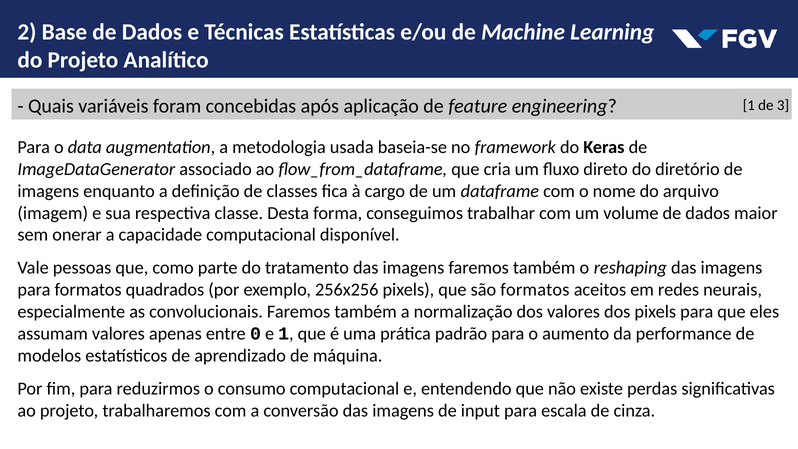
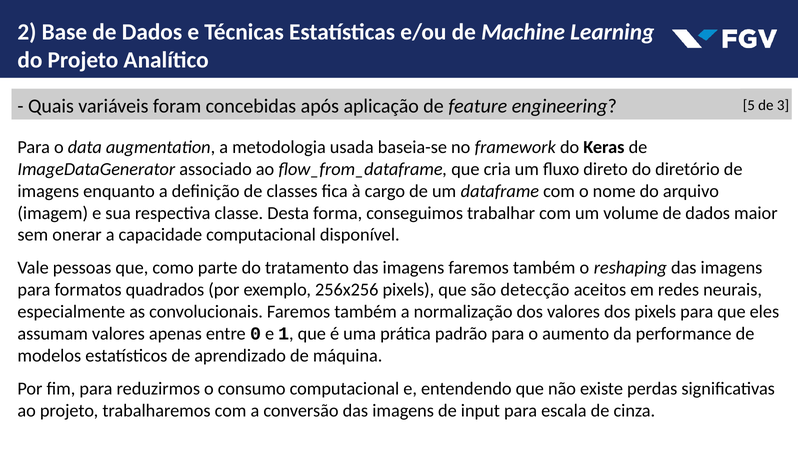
engineering 1: 1 -> 5 (749, 105)
são formatos: formatos -> detecção (535, 290)
